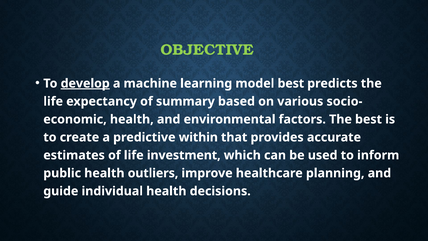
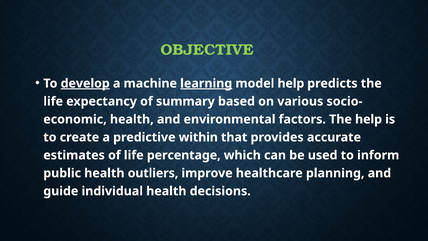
learning underline: none -> present (206, 83)
model best: best -> help (291, 83)
The best: best -> help (369, 119)
investment: investment -> percentage (184, 155)
